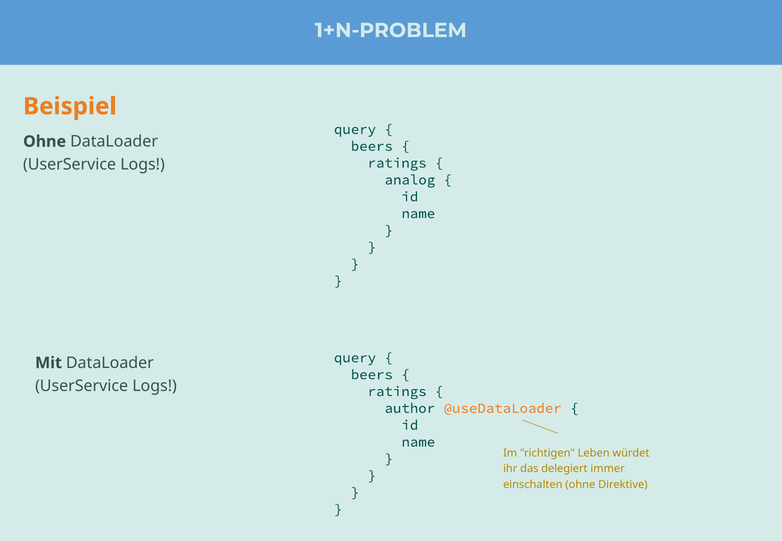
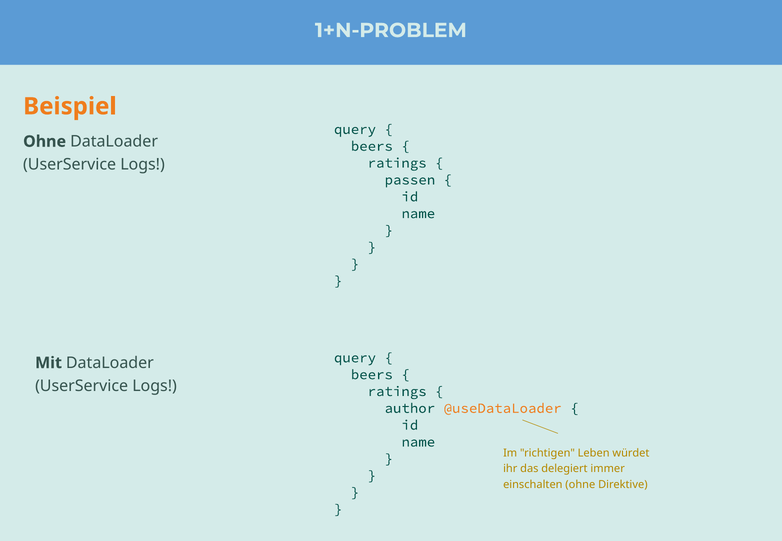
analog: analog -> passen (410, 180)
